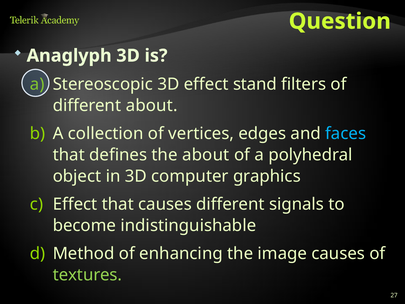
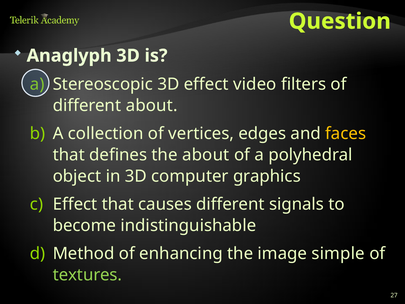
stand: stand -> video (255, 84)
faces colour: light blue -> yellow (346, 134)
image causes: causes -> simple (338, 253)
